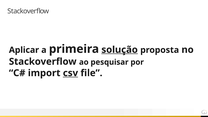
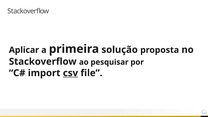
solução underline: present -> none (120, 50)
